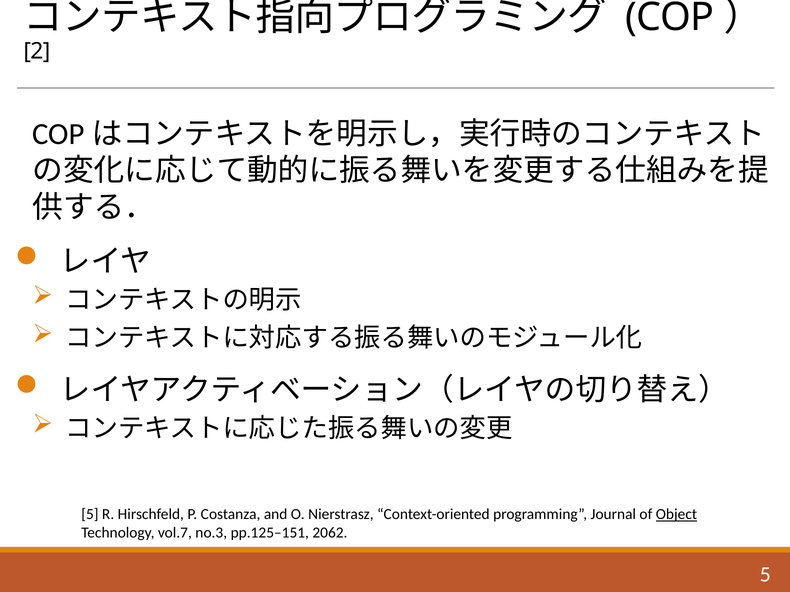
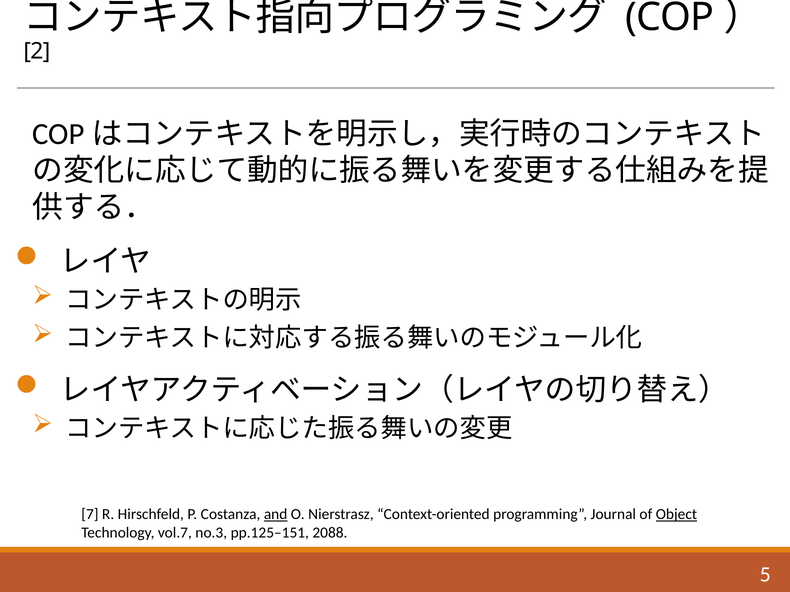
5: 5 -> 7 (90, 515)
and underline: none -> present (276, 515)
2062: 2062 -> 2088 (330, 533)
